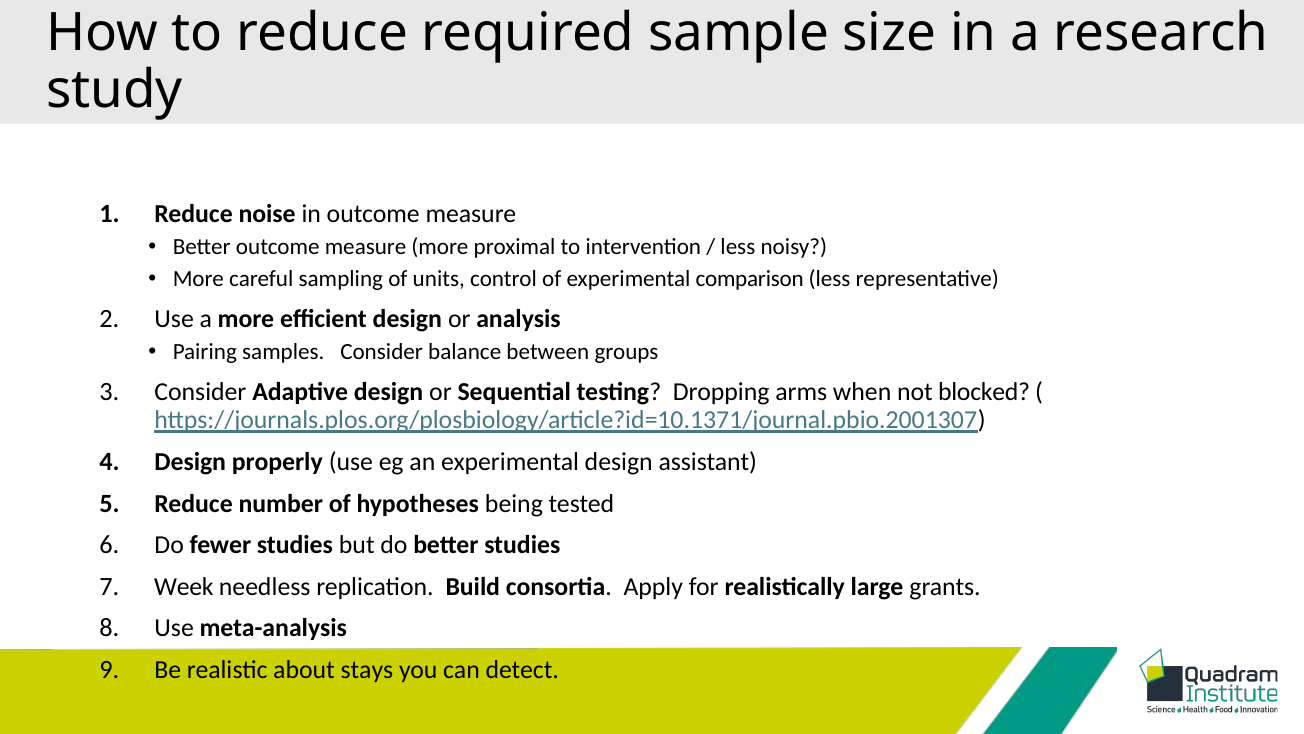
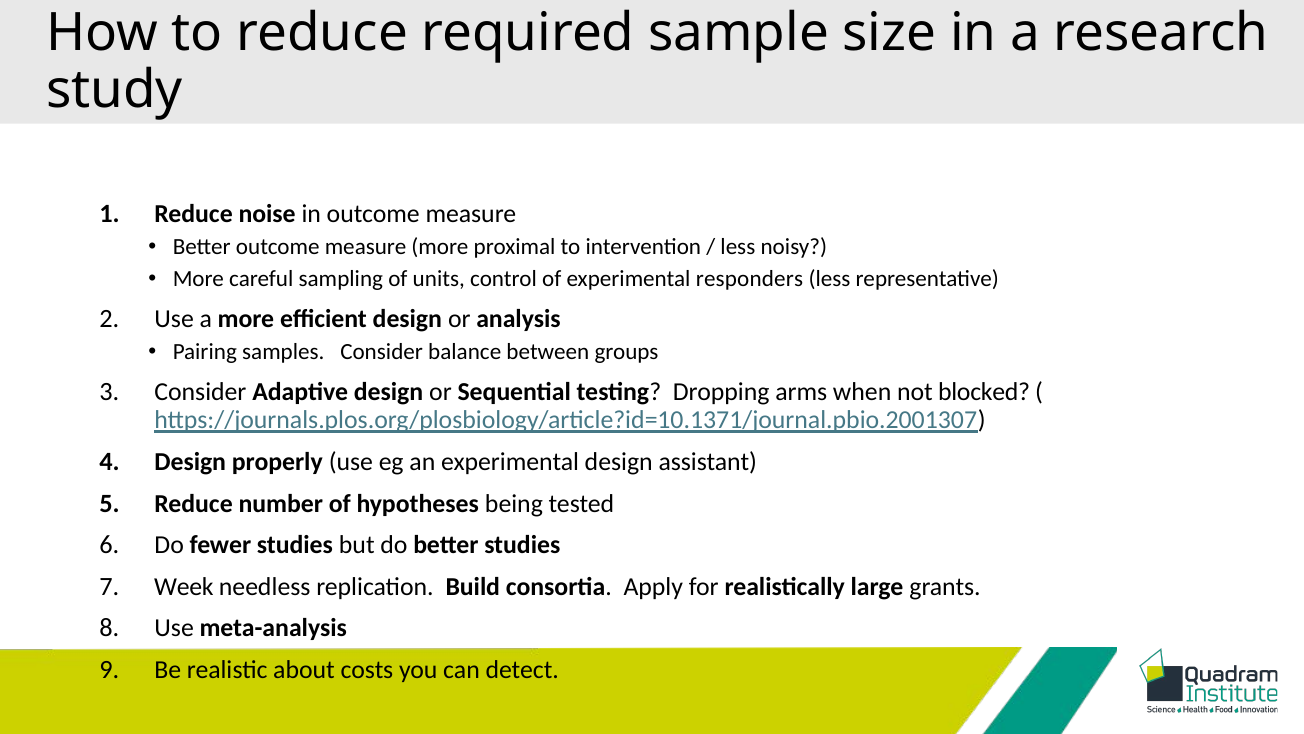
comparison: comparison -> responders (749, 279)
stays: stays -> costs (367, 669)
